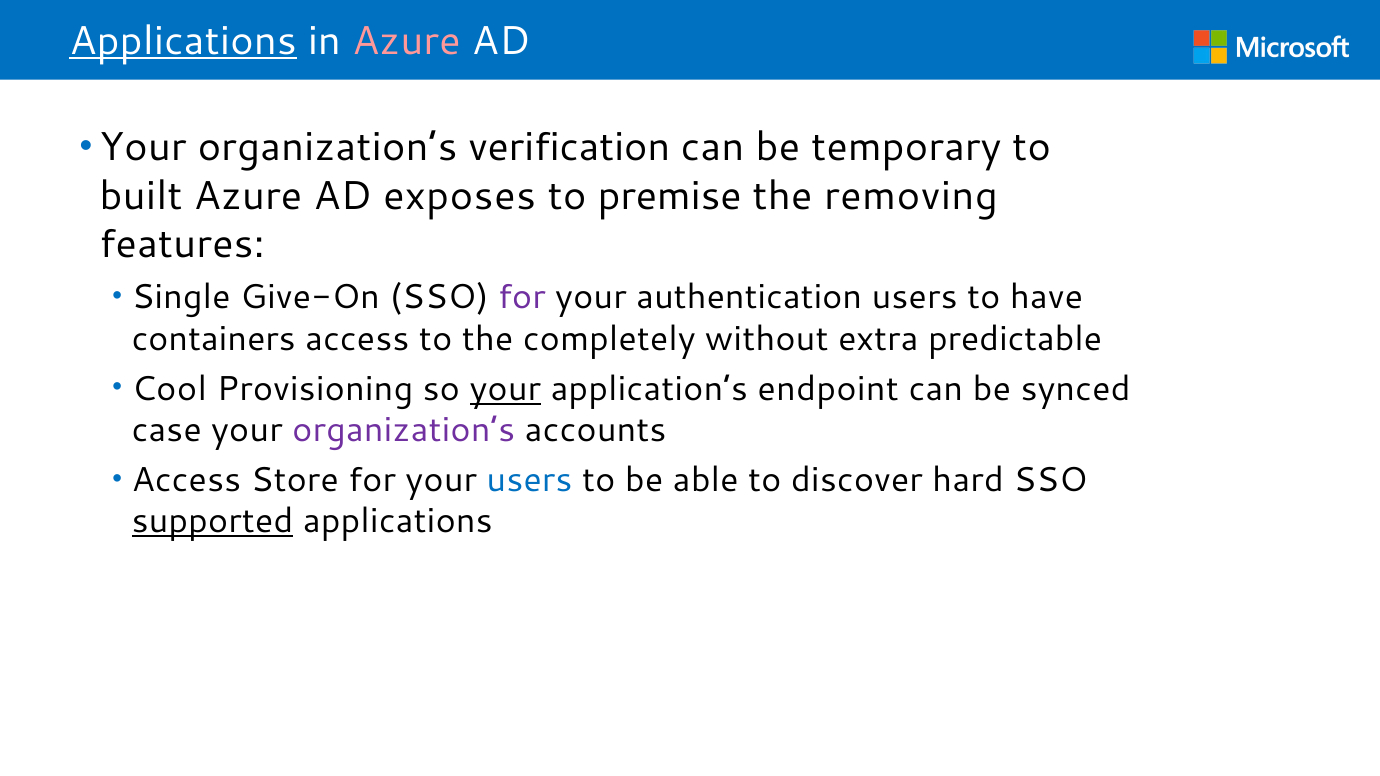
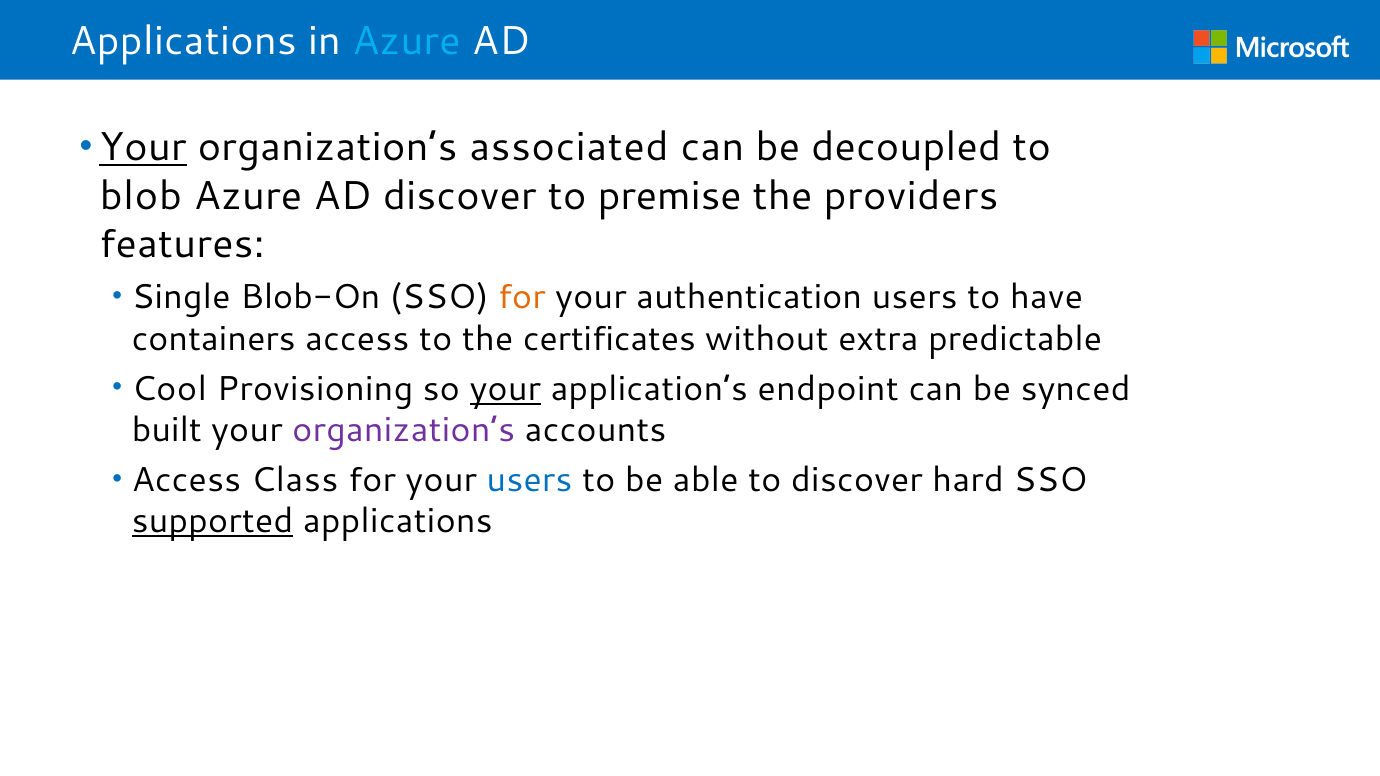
Applications underline: present -> none (183, 41)
Azure colour: pink -> light blue (406, 41)
Your underline: none -> present (143, 148)
verification: verification -> associated (569, 148)
temporary: temporary -> decoupled (906, 148)
built: built -> blob (141, 196)
AD exposes: exposes -> discover (460, 196)
removing: removing -> providers (911, 196)
Give-On: Give-On -> Blob-On (310, 297)
for colour: purple -> orange (522, 297)
completely: completely -> certificates (609, 339)
case: case -> built (167, 430)
Store: Store -> Class (295, 480)
